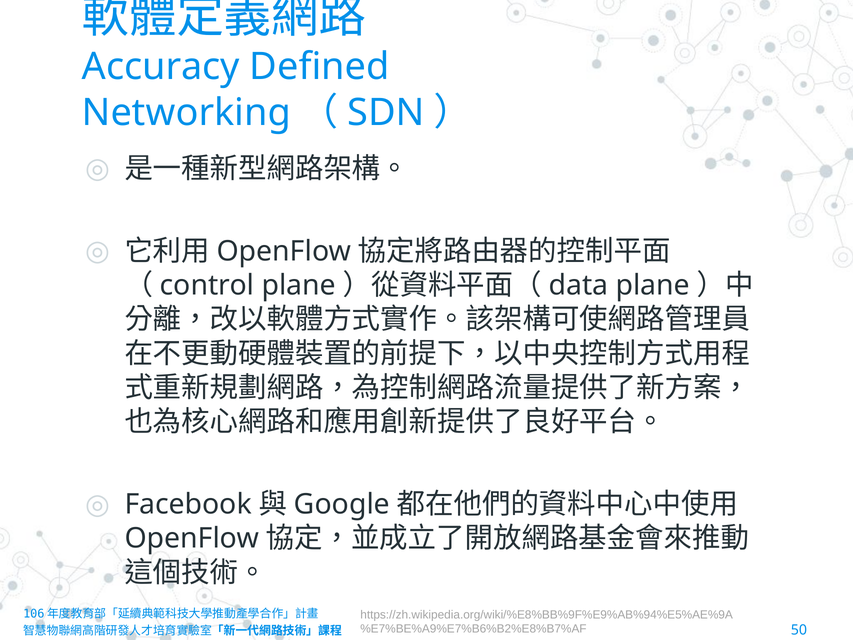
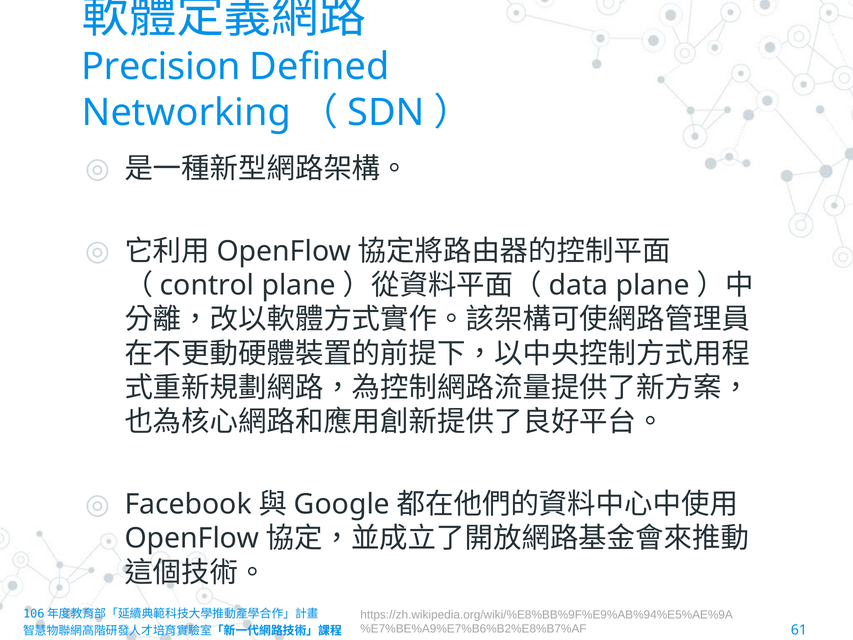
Accuracy: Accuracy -> Precision (161, 67)
50: 50 -> 61 (799, 630)
